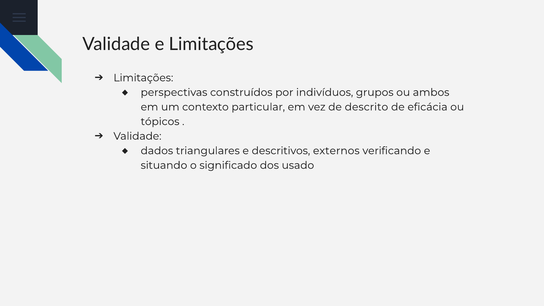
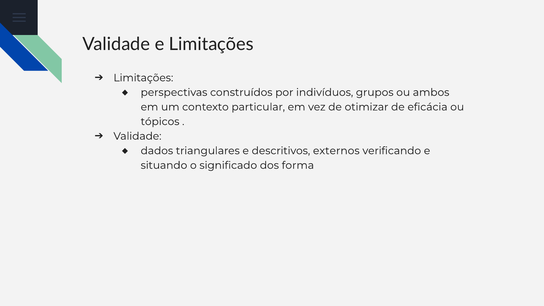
descrito: descrito -> otimizar (366, 107)
usado: usado -> forma (298, 165)
